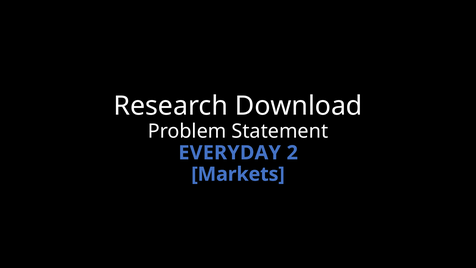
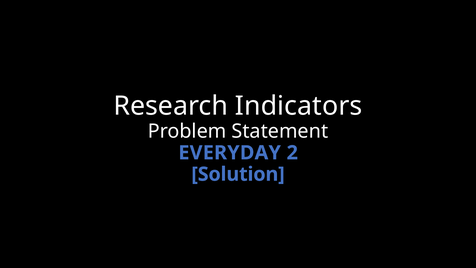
Download: Download -> Indicators (299, 106)
Markets: Markets -> Solution (238, 174)
